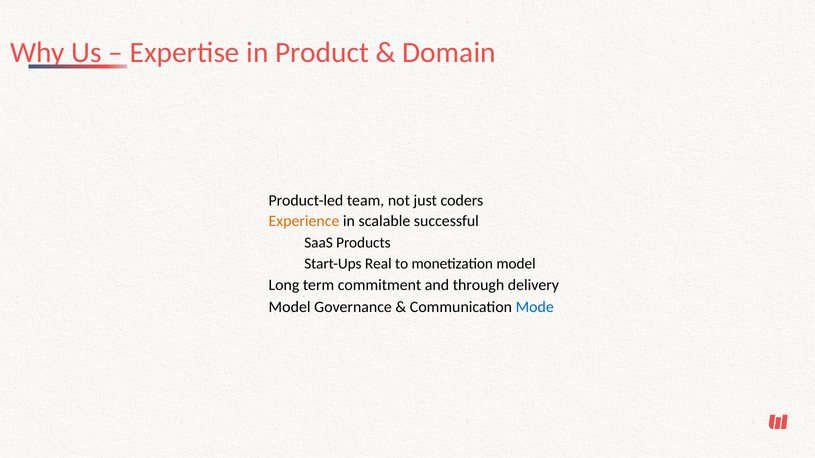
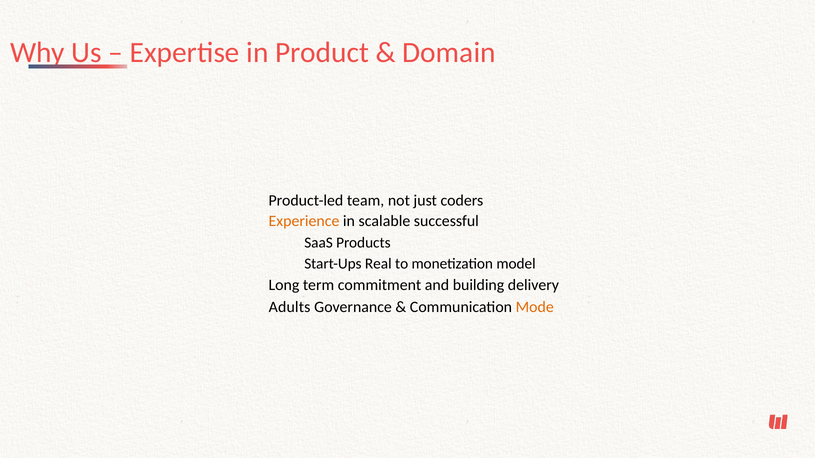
through: through -> building (479, 285)
Model: Model -> Adults (290, 307)
Mode colour: blue -> orange (535, 307)
